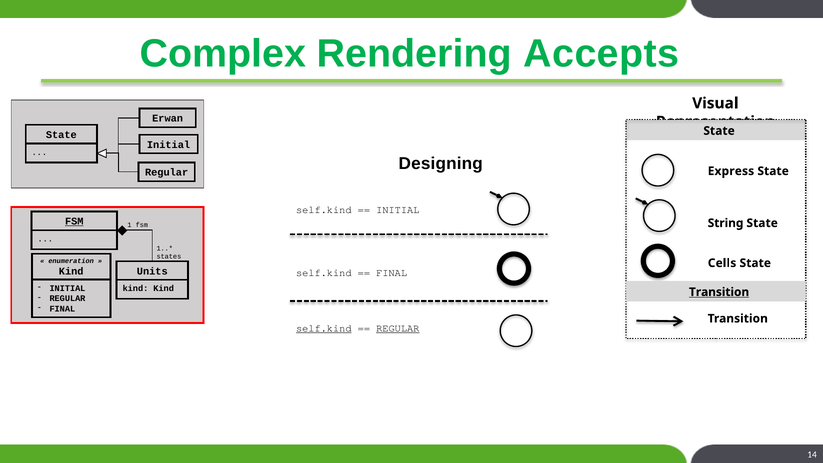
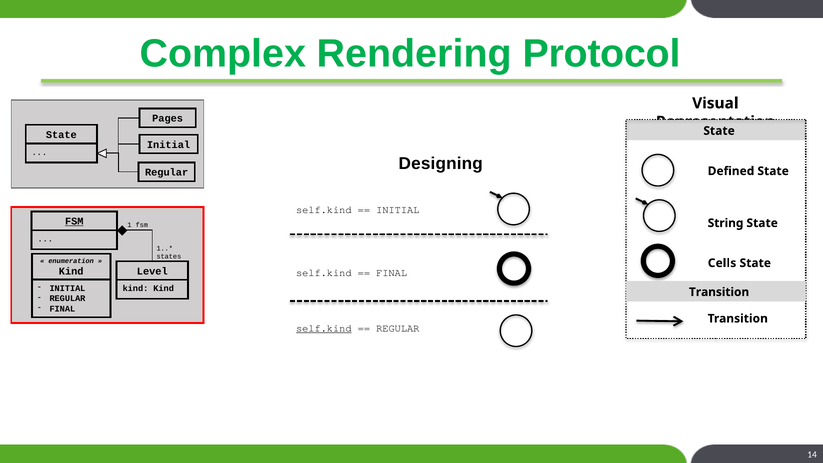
Accepts: Accepts -> Protocol (602, 54)
Erwan: Erwan -> Pages (168, 119)
Express: Express -> Defined (731, 171)
Units: Units -> Level (152, 271)
Transition underline: present -> none (719, 292)
REGULAR underline: present -> none (398, 328)
